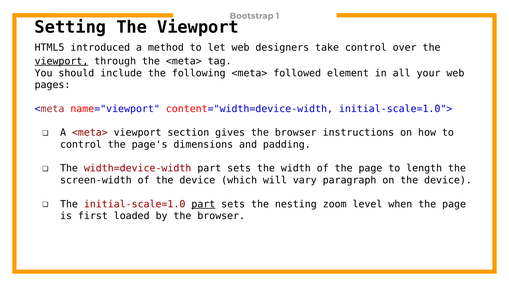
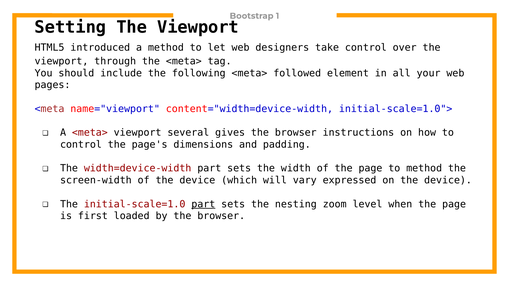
viewport underline: present -> none (61, 61)
section: section -> several (188, 132)
to length: length -> method (424, 168)
paragraph: paragraph -> expressed (350, 180)
